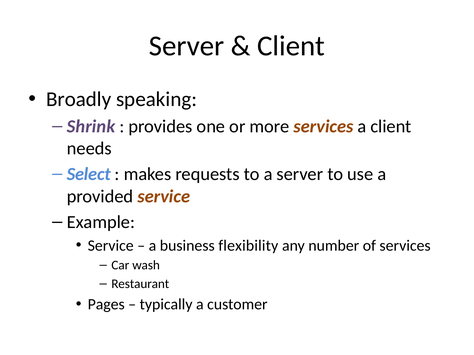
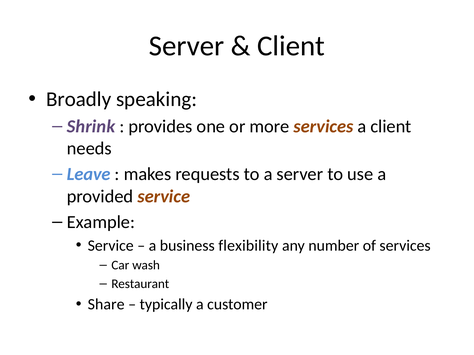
Select: Select -> Leave (89, 174)
Pages: Pages -> Share (106, 305)
